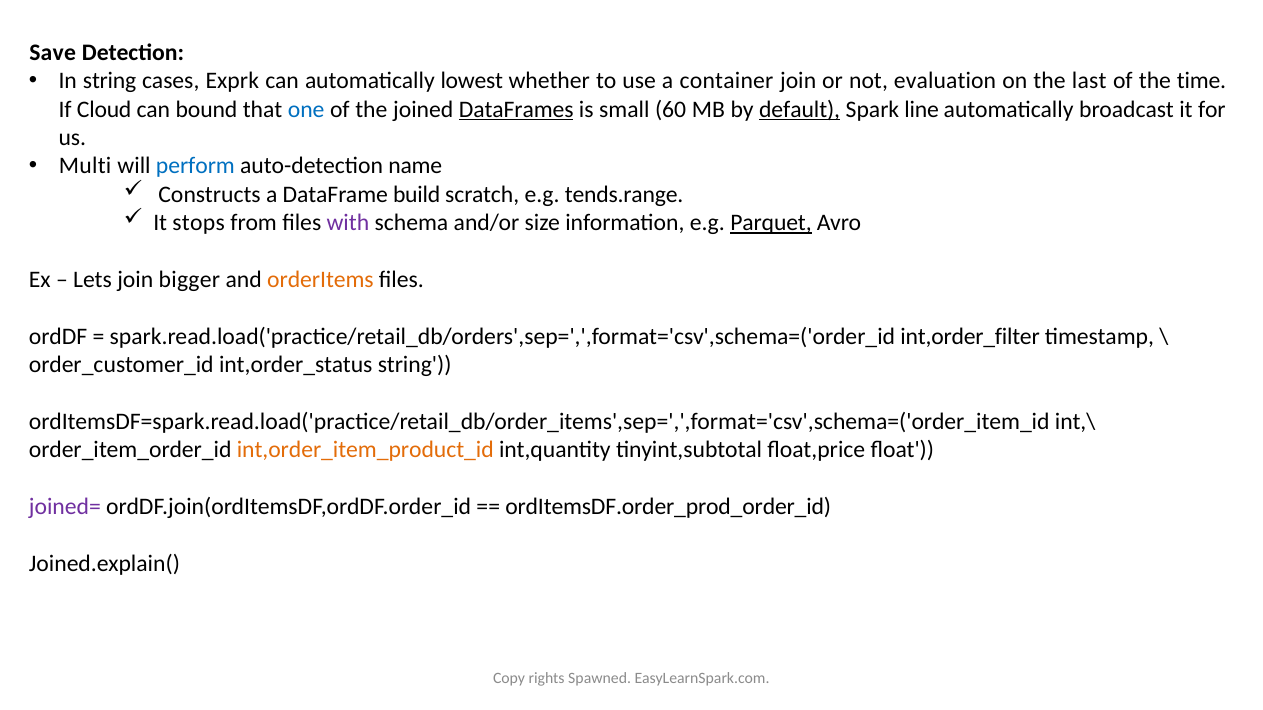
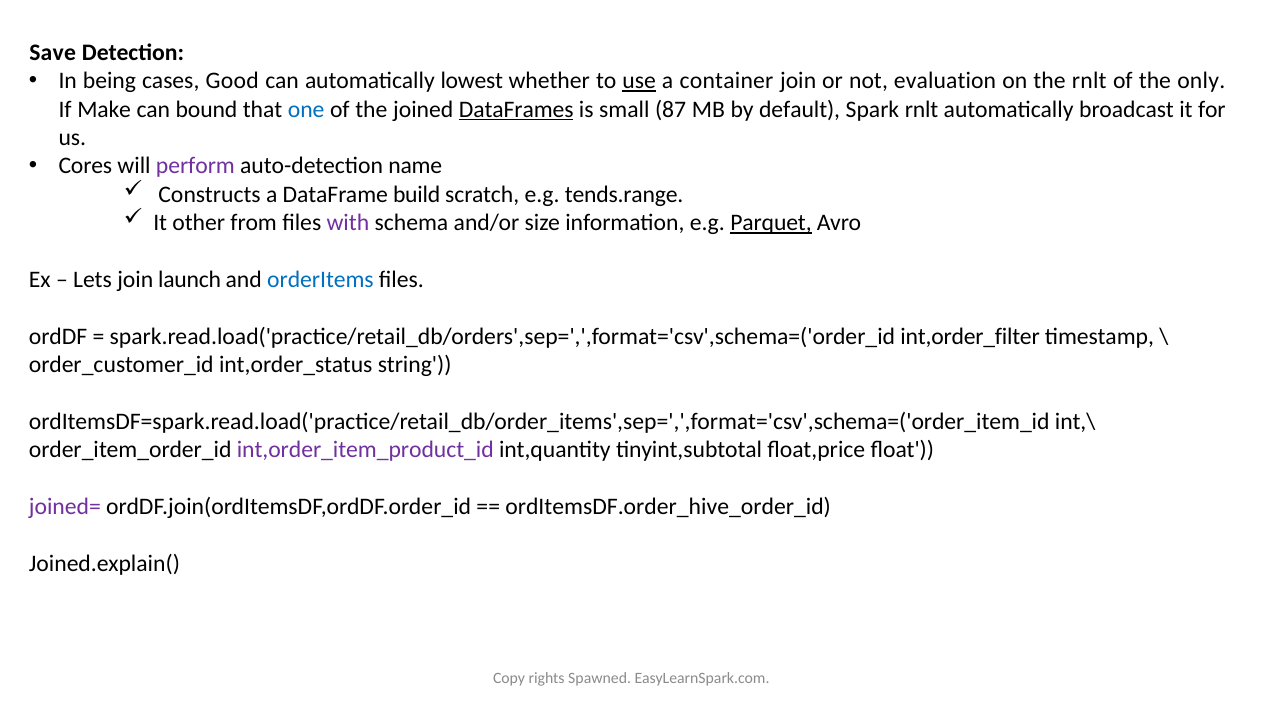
In string: string -> being (109, 81)
Exprk: Exprk -> Good (232, 81)
use underline: none -> present (639, 81)
the last: last -> rnlt (1089, 81)
time: time -> only (1201, 81)
Cloud: Cloud -> Make (104, 109)
60: 60 -> 87 (671, 109)
default underline: present -> none (800, 109)
Spark line: line -> rnlt (922, 109)
Multi: Multi -> Cores (85, 166)
perform colour: blue -> purple (195, 166)
stops: stops -> other (199, 223)
bigger: bigger -> launch (190, 280)
orderItems colour: orange -> blue (320, 280)
int,order_item_product_id colour: orange -> purple (365, 450)
ordItemsDF.order_prod_order_id: ordItemsDF.order_prod_order_id -> ordItemsDF.order_hive_order_id (668, 507)
